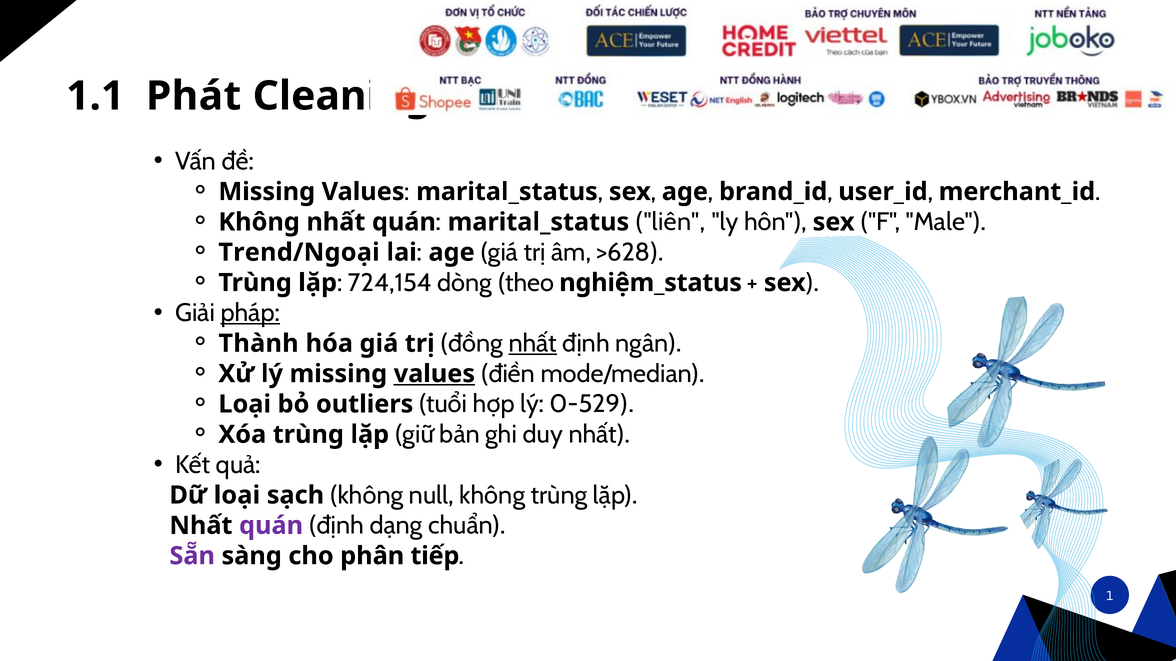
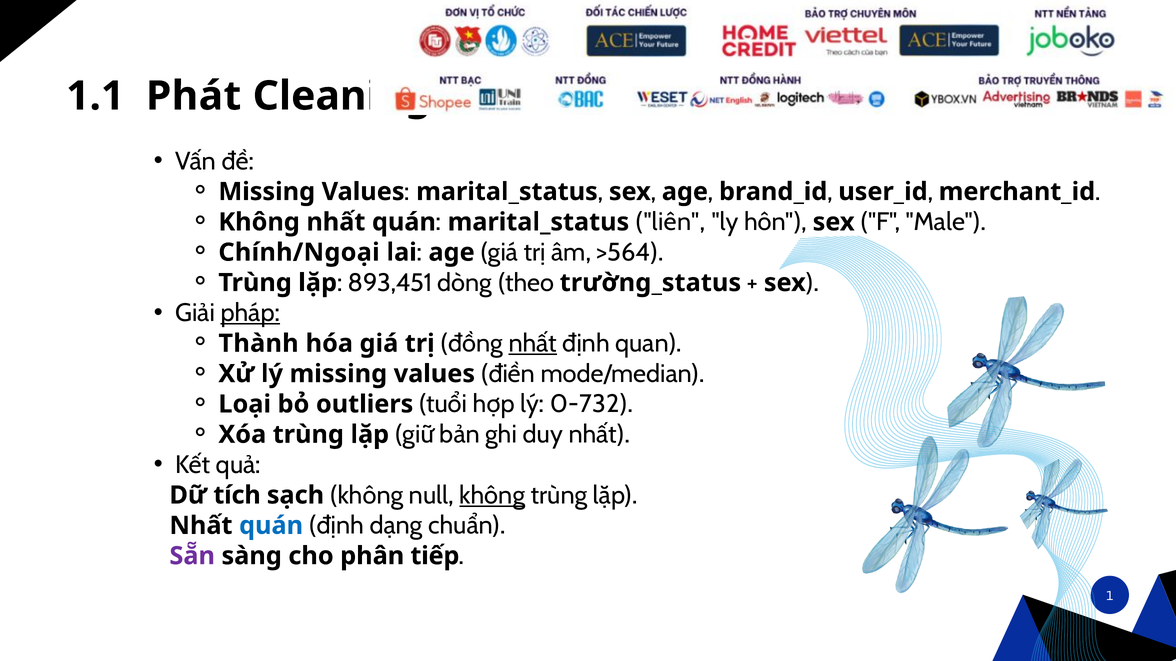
Trend/Ngoại: Trend/Ngoại -> Chính/Ngoại (299, 253)
>628: >628 -> >564 (630, 253)
724,154: 724,154 -> 893,451 (390, 283)
nghiệm_status: nghiệm_status -> trường_status (650, 283)
ngân: ngân -> quan (648, 344)
values underline: present -> none (434, 374)
0-529: 0-529 -> 0-732 (592, 404)
Dữ loại: loại -> tích (237, 496)
không underline: none -> present (492, 496)
quán colour: purple -> blue (271, 526)
